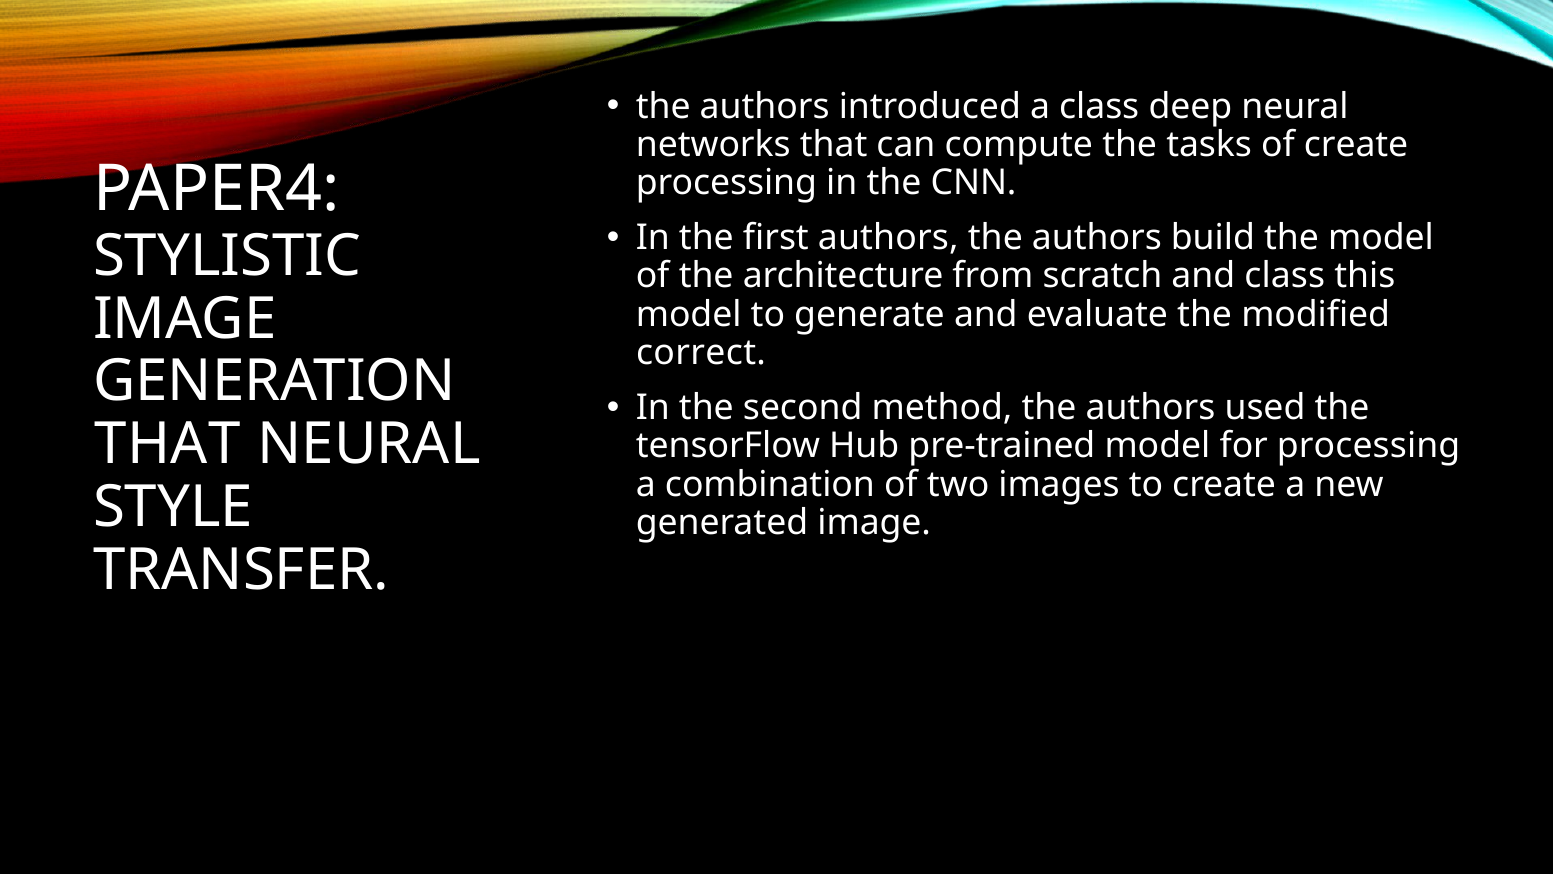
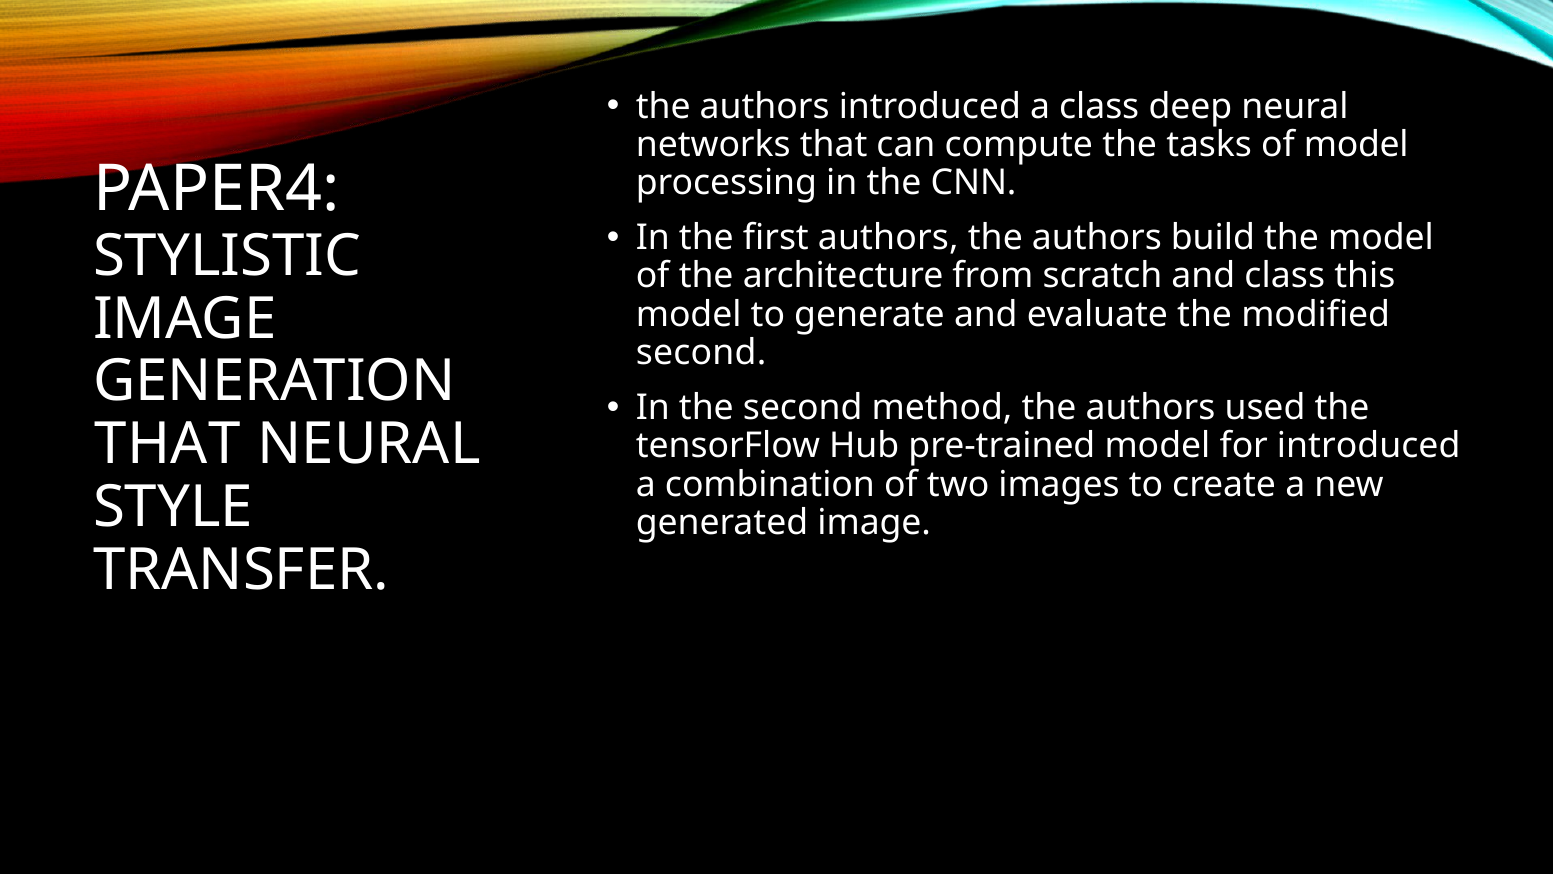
of create: create -> model (1356, 145)
correct: correct -> second (701, 353)
for processing: processing -> introduced (1369, 446)
